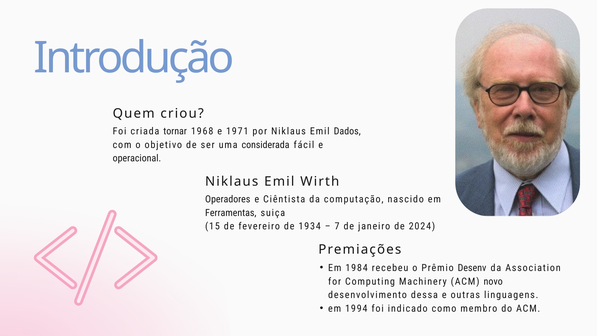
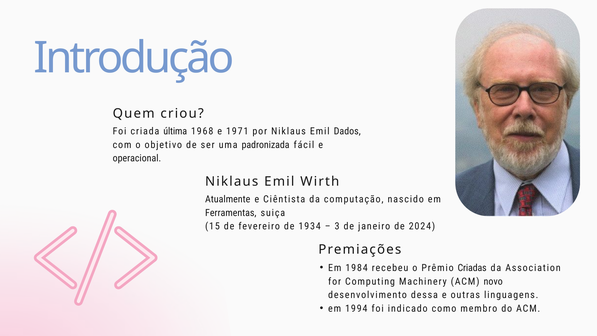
tornar: tornar -> última (175, 131)
considerada: considerada -> padronizada (266, 145)
Operadores: Operadores -> Atualmente (228, 199)
7: 7 -> 3 (337, 226)
Desenv: Desenv -> Criadas (472, 268)
